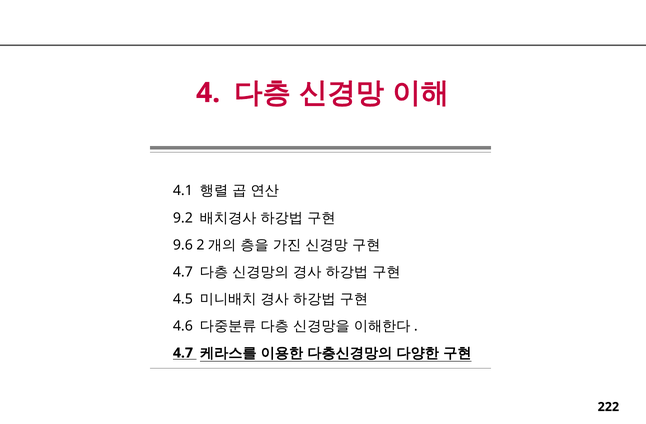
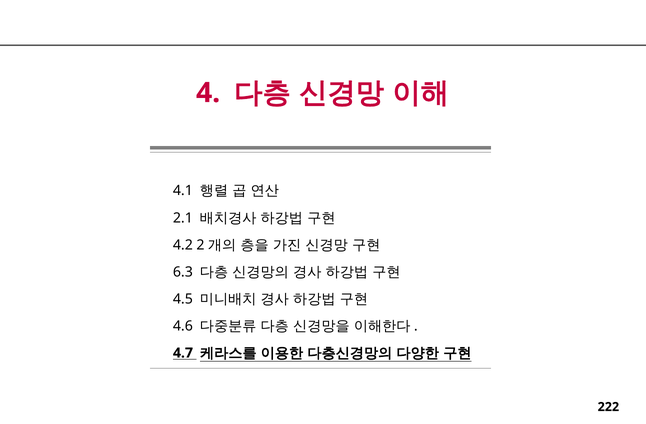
9.2: 9.2 -> 2.1 (183, 218)
9.6: 9.6 -> 4.2 (183, 245)
4.7: 4.7 -> 6.3 (183, 272)
